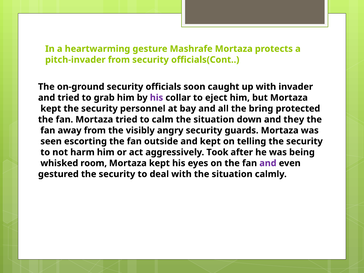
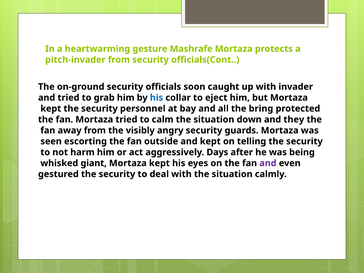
his colour: purple -> blue (157, 98)
Took: Took -> Days (217, 152)
room: room -> giant (94, 163)
